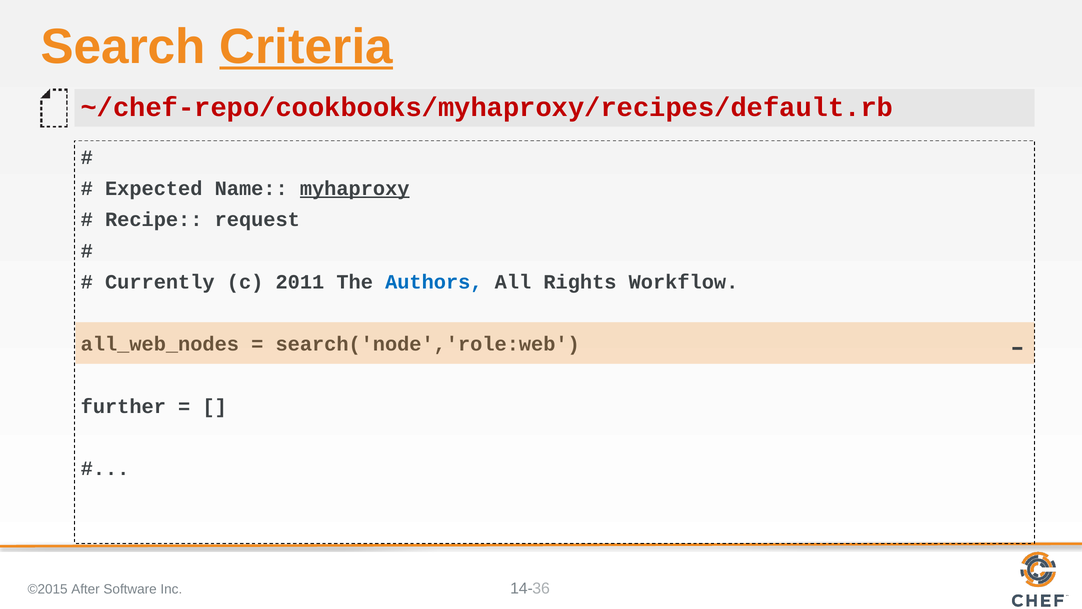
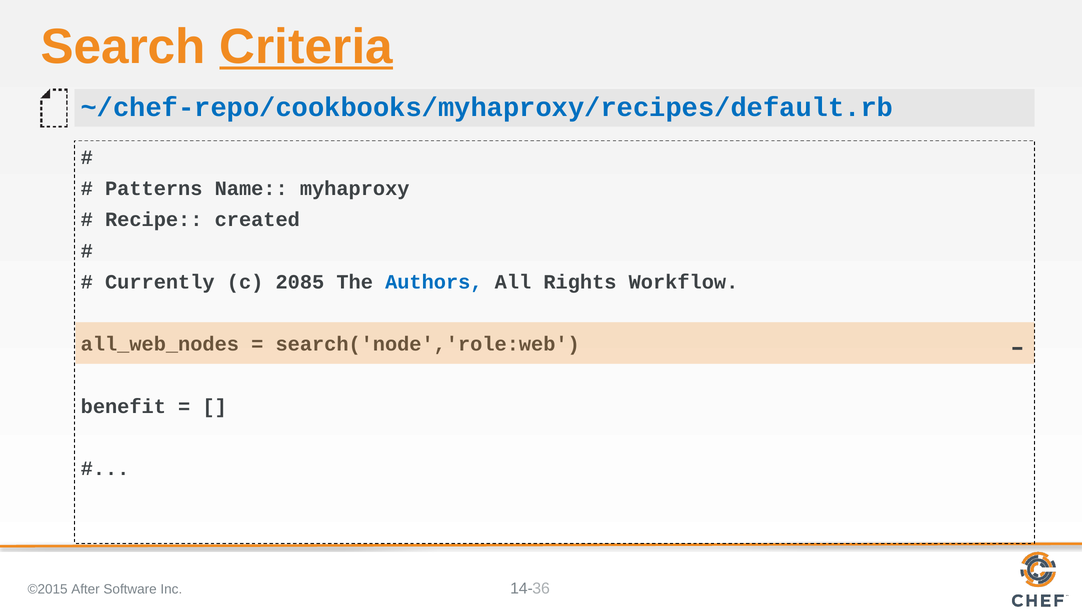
~/chef-repo/cookbooks/myhaproxy/recipes/default.rb colour: red -> blue (487, 107)
Expected: Expected -> Patterns (154, 188)
myhaproxy underline: present -> none (355, 188)
request: request -> created (257, 220)
2011: 2011 -> 2085 (300, 282)
further: further -> benefit (123, 406)
